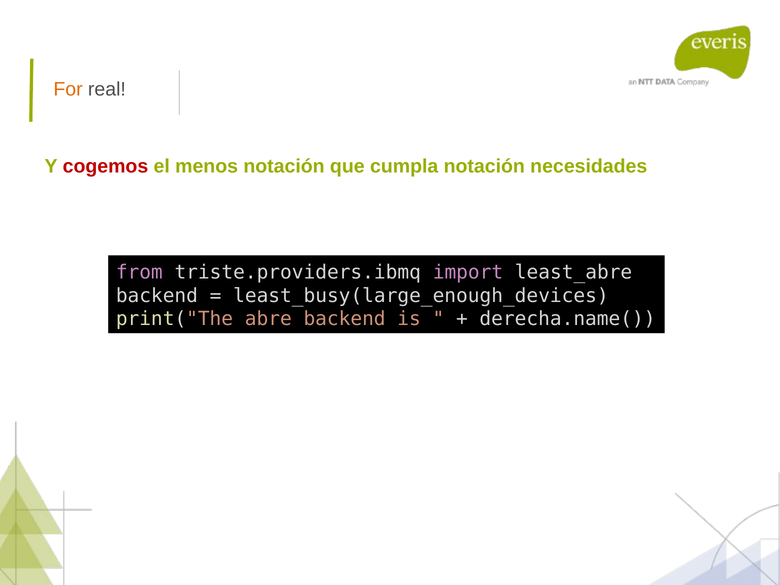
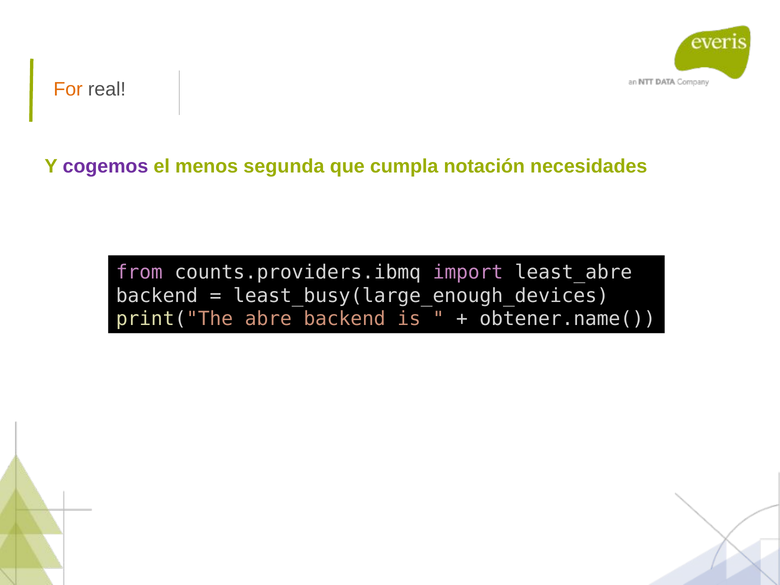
cogemos colour: red -> purple (105, 166)
menos notación: notación -> segunda (284, 166)
triste.providers.ibmq: triste.providers.ibmq -> counts.providers.ibmq (298, 272)
derecha.name(: derecha.name( -> obtener.name( (568, 319)
